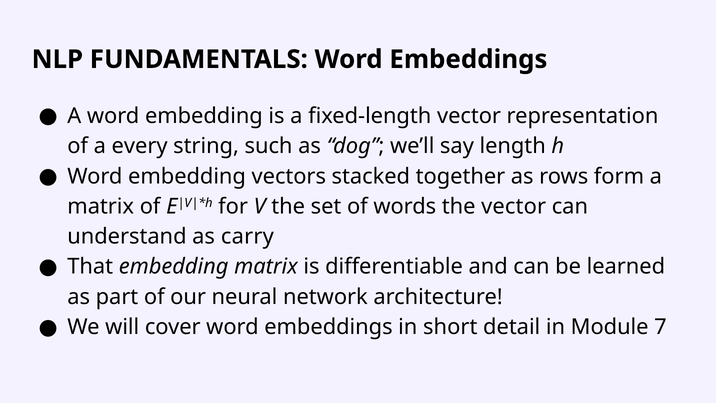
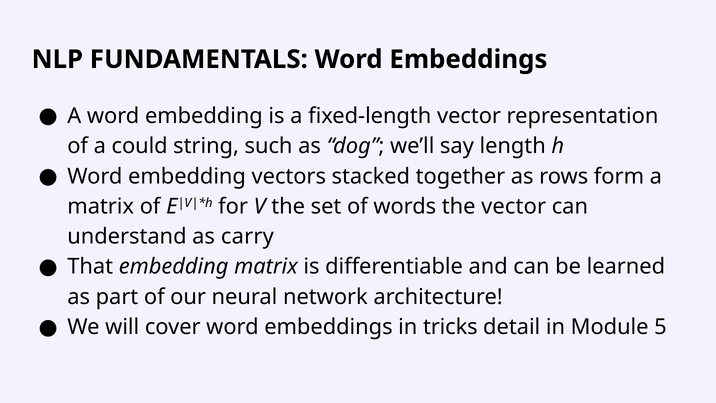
every: every -> could (140, 146)
short: short -> tricks (450, 327)
7: 7 -> 5 (660, 327)
